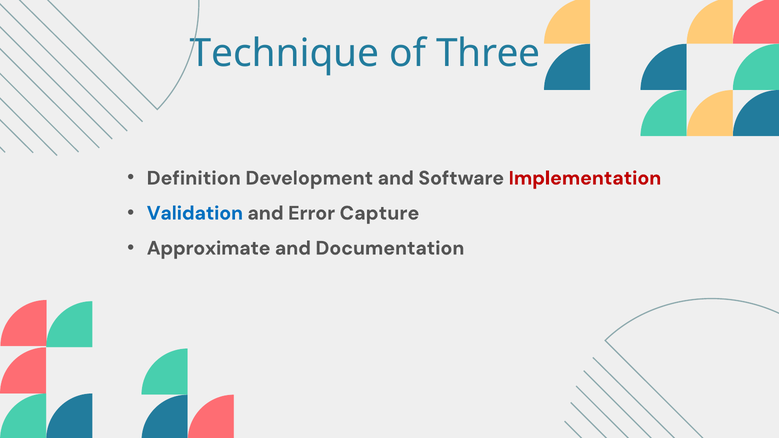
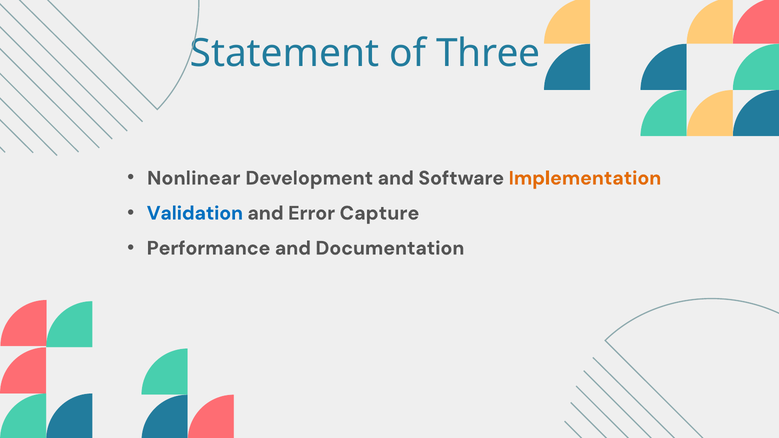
Technique: Technique -> Statement (284, 53)
Definition: Definition -> Nonlinear (194, 178)
Implementation colour: red -> orange (585, 178)
Approximate: Approximate -> Performance (209, 248)
